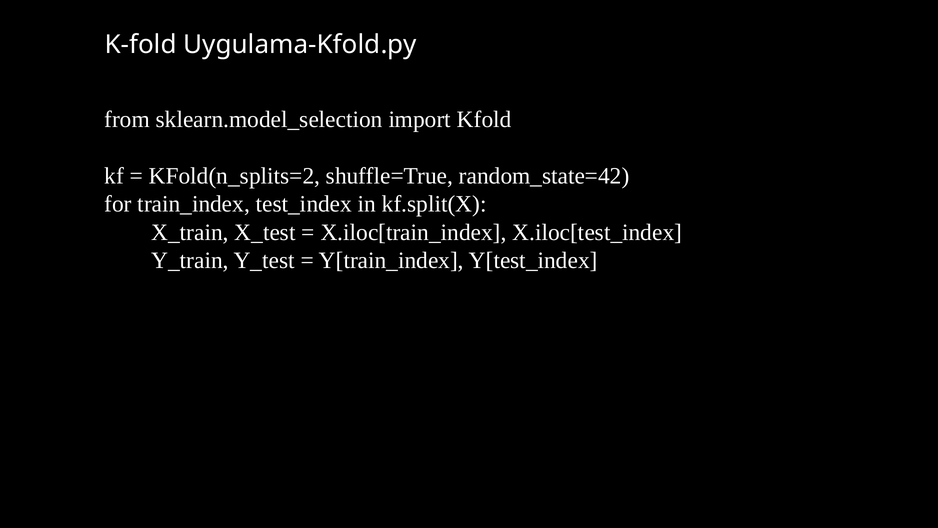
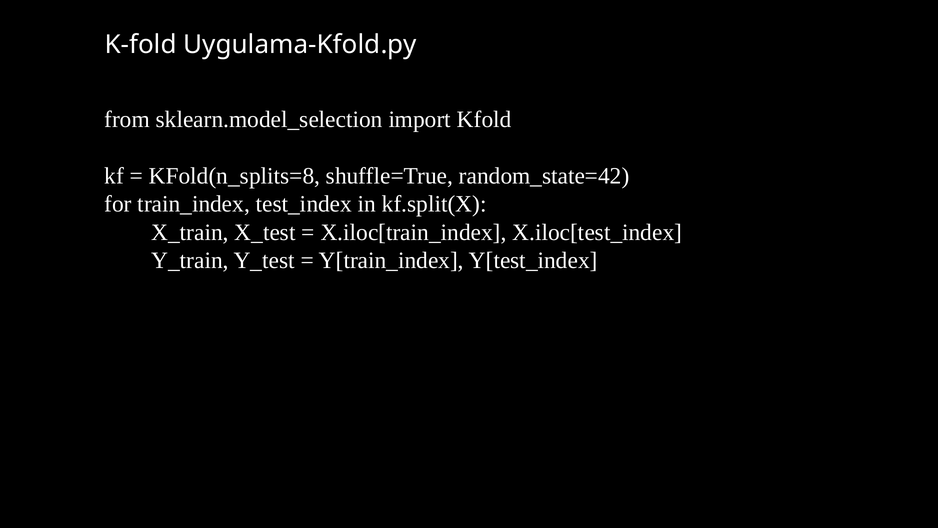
KFold(n_splits=2: KFold(n_splits=2 -> KFold(n_splits=8 (234, 176)
